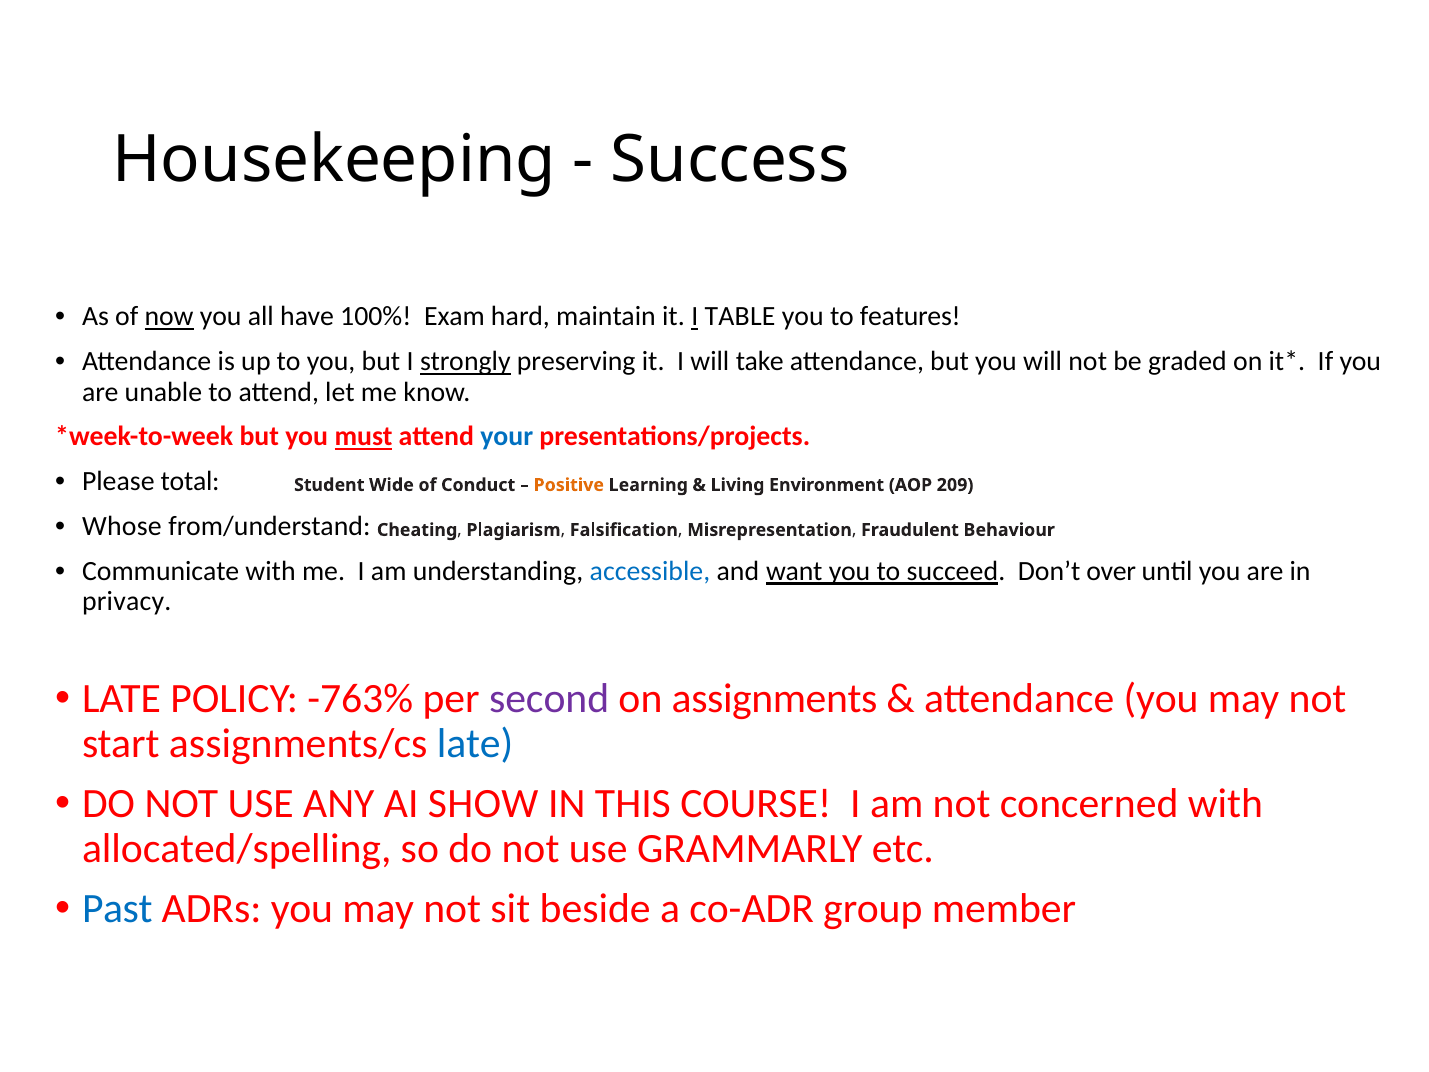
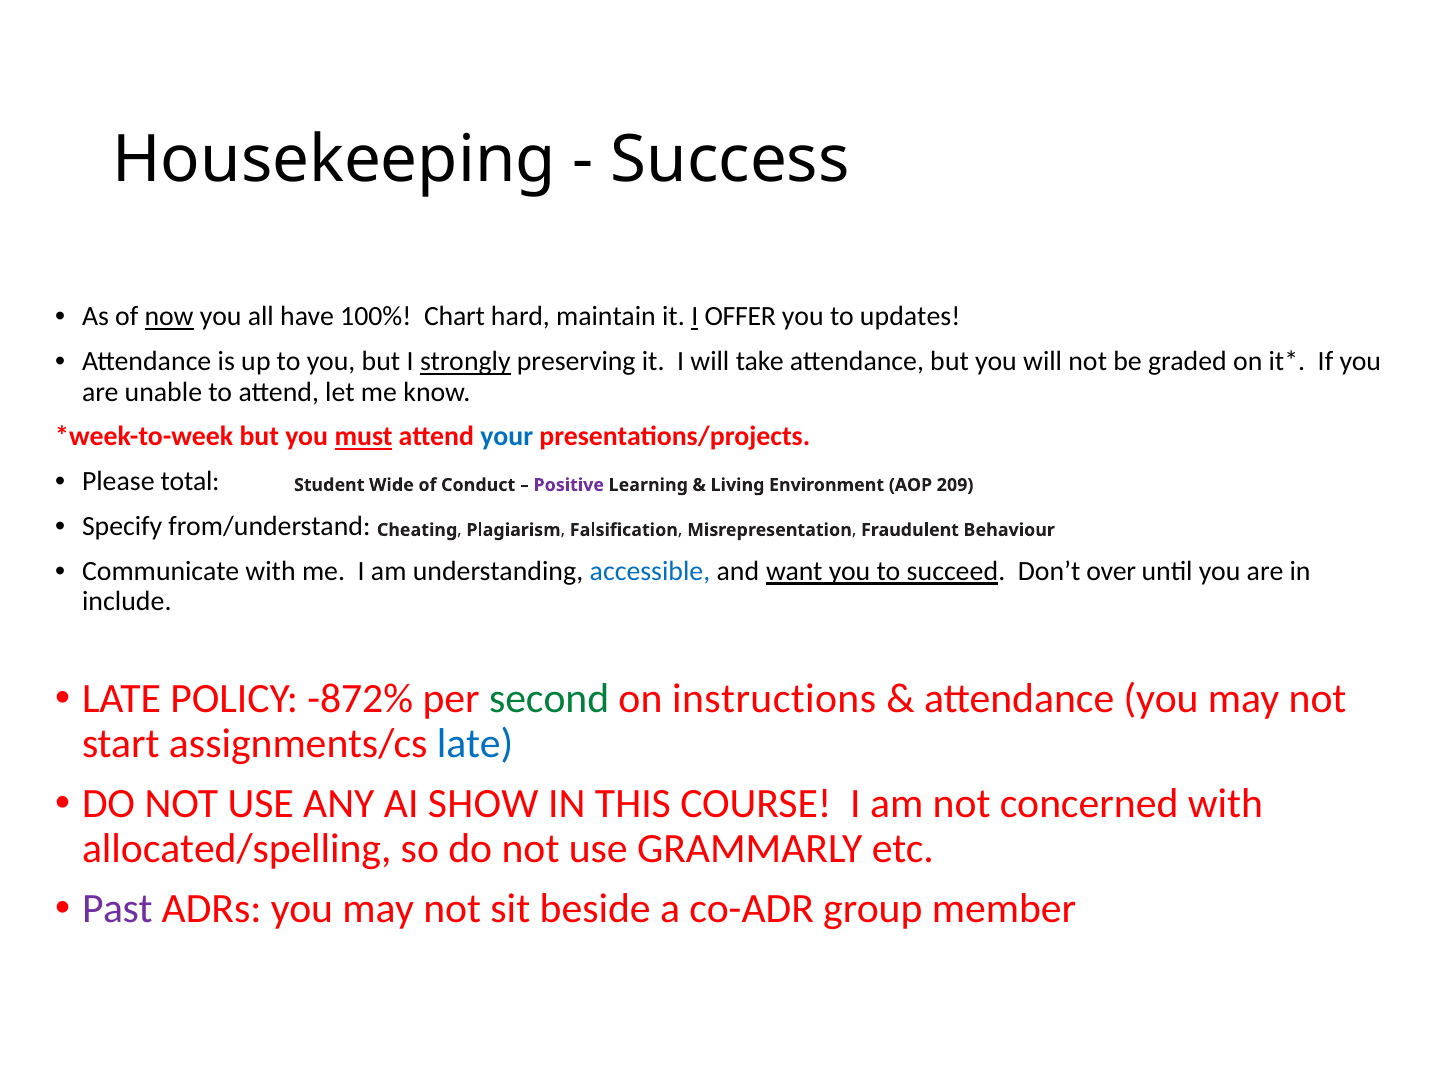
Exam: Exam -> Chart (454, 317)
TABLE: TABLE -> OFFER (740, 317)
features: features -> updates (910, 317)
Positive colour: orange -> purple (569, 485)
Whose: Whose -> Specify (122, 527)
privacy: privacy -> include (127, 602)
-763%: -763% -> -872% (360, 699)
second colour: purple -> green (549, 699)
assignments: assignments -> instructions (774, 699)
Past colour: blue -> purple (117, 909)
